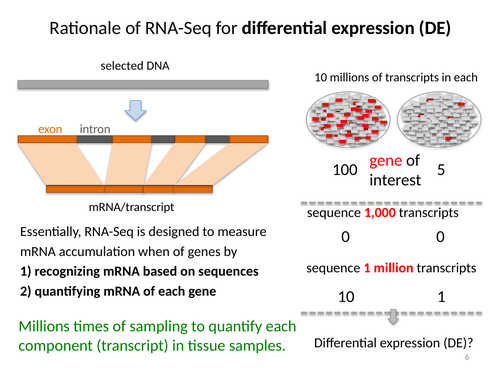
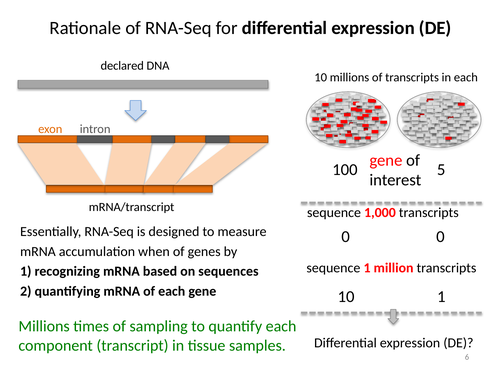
selected: selected -> declared (122, 66)
